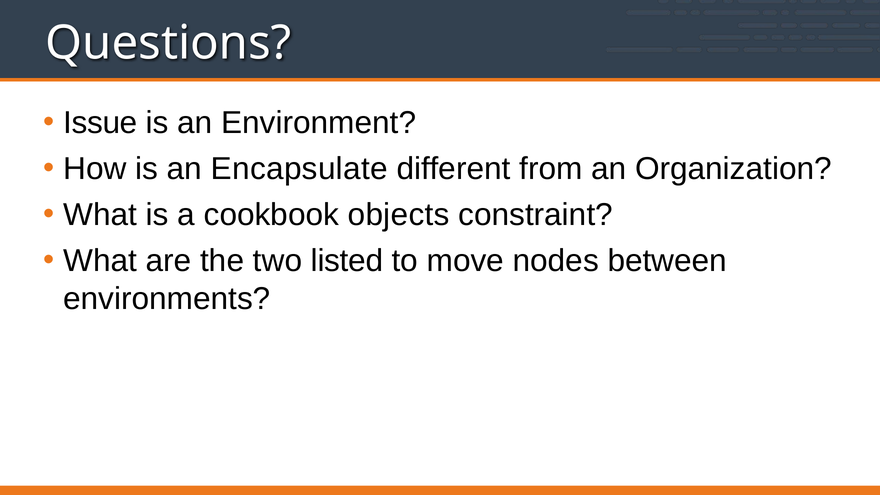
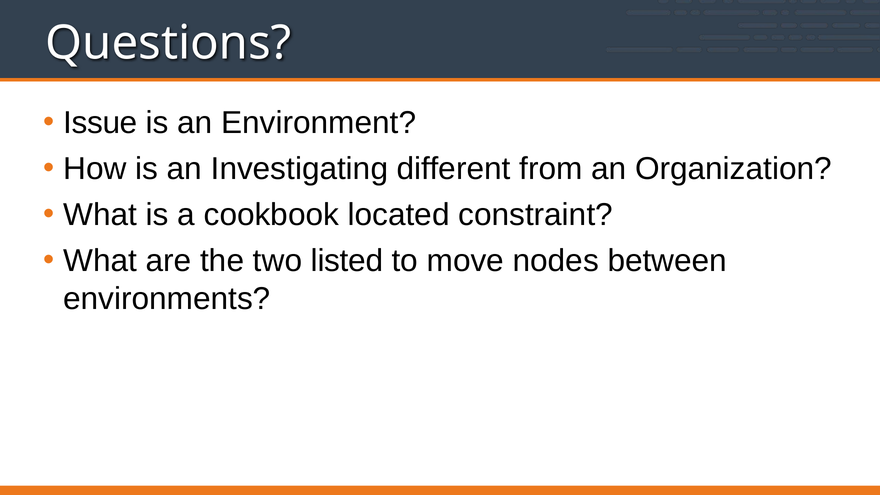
Encapsulate: Encapsulate -> Investigating (299, 169)
objects: objects -> located (399, 215)
